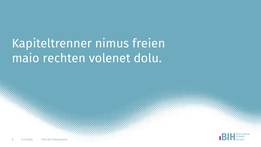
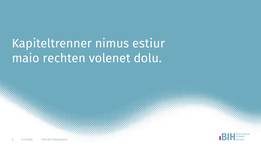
freien: freien -> estiur (149, 43)
